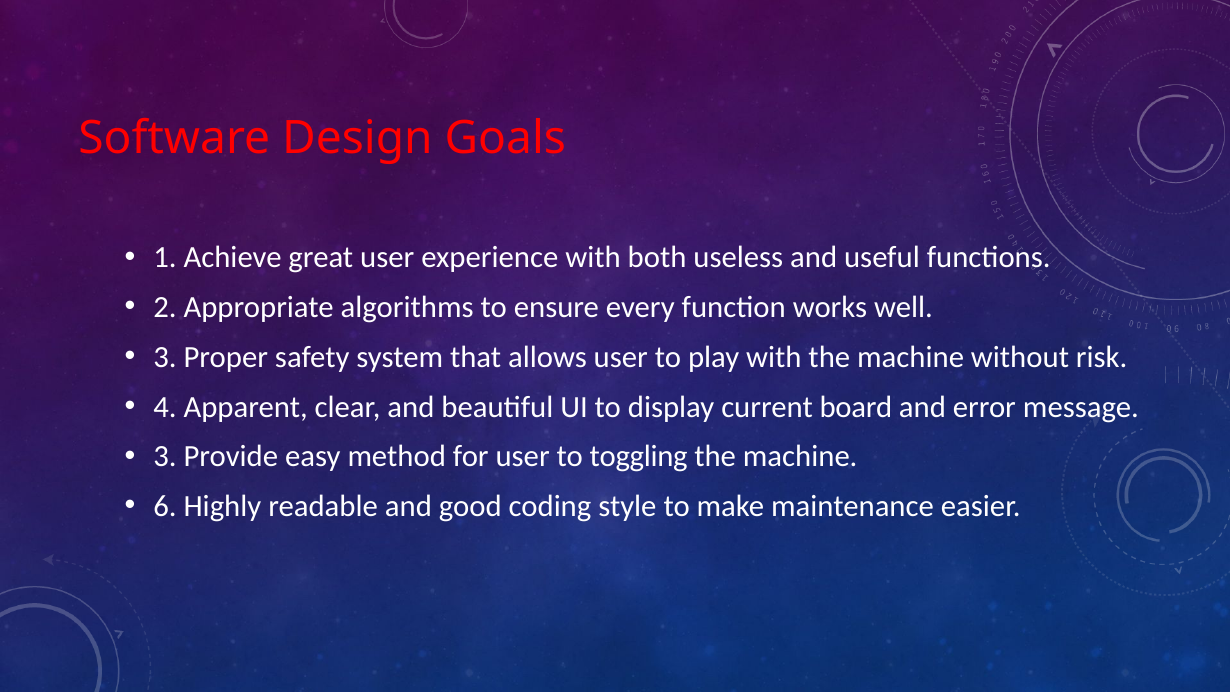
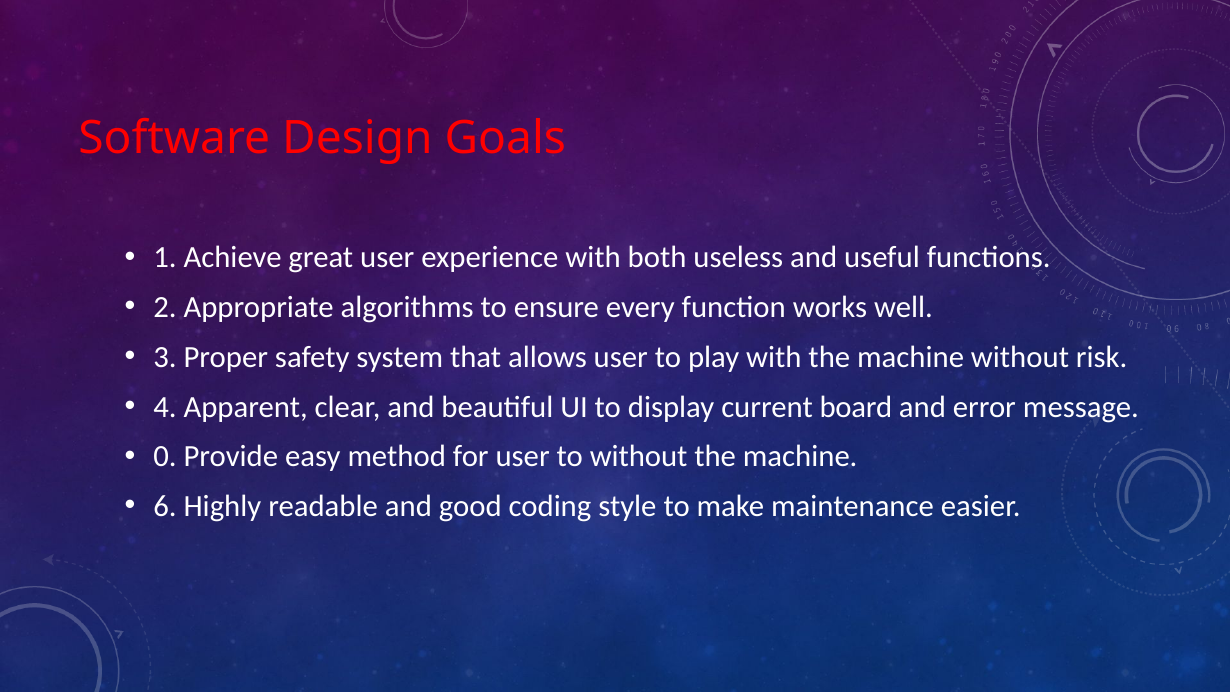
3: 3 -> 0 (165, 457)
to toggling: toggling -> without (639, 457)
